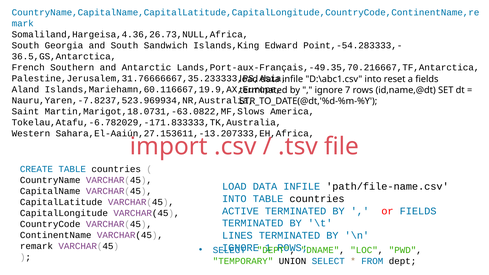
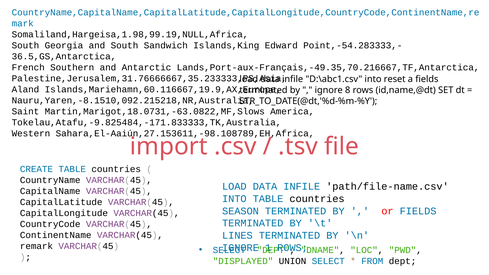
Somaliland,Hargeisa,4.36,26.73,NULL,Africa: Somaliland,Hargeisa,4.36,26.73,NULL,Africa -> Somaliland,Hargeisa,1.98,99.19,NULL,Africa (130, 35)
7: 7 -> 8 (348, 90)
Nauru,Yaren,-7.8237,523.969934,NR,Australia: Nauru,Yaren,-7.8237,523.969934,NR,Australia -> Nauru,Yaren,-8.1510,092.215218,NR,Australia (133, 101)
Tokelau,Atafu,-6.782029,-171.833333,TK,Australia: Tokelau,Atafu,-6.782029,-171.833333,TK,Australia -> Tokelau,Atafu,-9.825484,-171.833333,TK,Australia (147, 123)
Sahara,El-Aaiún,27.153611,-13.207333,EH,Africa: Sahara,El-Aaiún,27.153611,-13.207333,EH,Africa -> Sahara,El-Aaiún,27.153611,-98.108789,EH,Africa (185, 134)
ACTIVE: ACTIVE -> SEASON (240, 211)
TEMPORARY: TEMPORARY -> DISPLAYED (243, 261)
